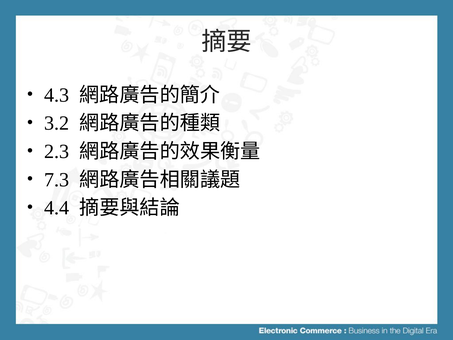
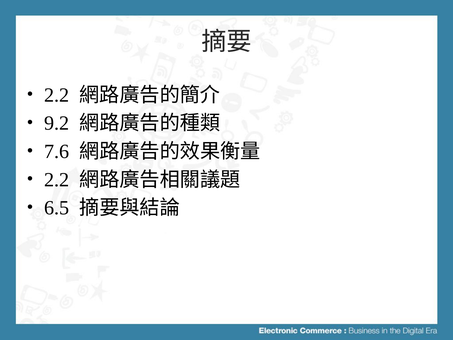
4.3: 4.3 -> 2.2 (57, 95)
3.2: 3.2 -> 9.2 (57, 123)
2.3: 2.3 -> 7.6 (57, 151)
7.3: 7.3 -> 2.2 (57, 180)
4.4: 4.4 -> 6.5 (57, 208)
